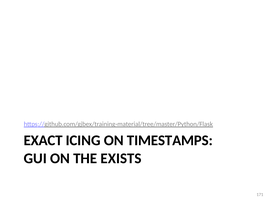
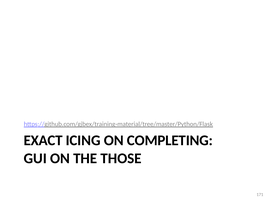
TIMESTAMPS: TIMESTAMPS -> COMPLETING (170, 140)
EXISTS: EXISTS -> THOSE (121, 158)
